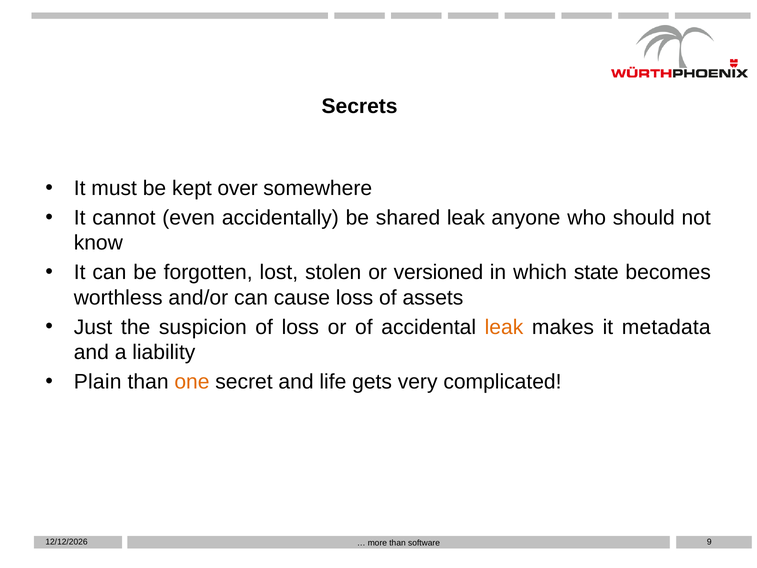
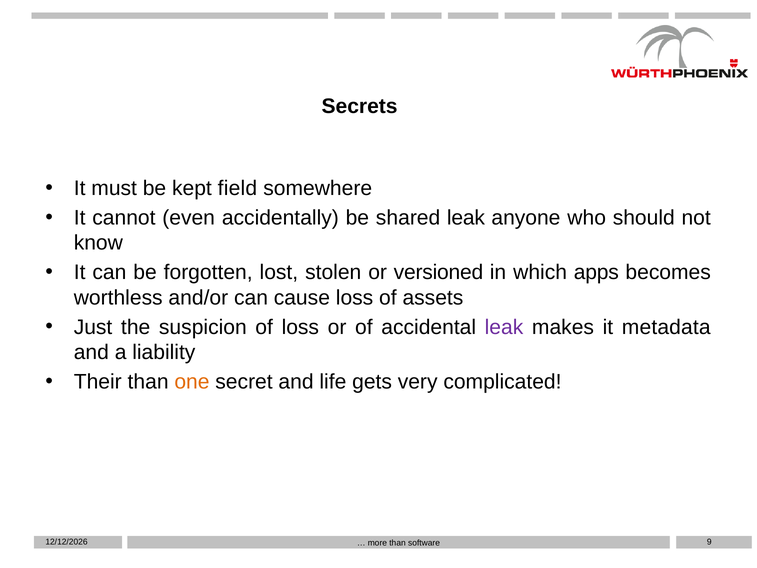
over: over -> field (237, 188)
state: state -> apps (596, 272)
leak colour: orange -> purple (504, 327)
Plain: Plain -> Their (98, 382)
